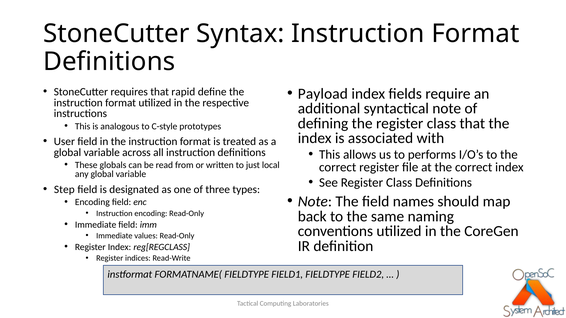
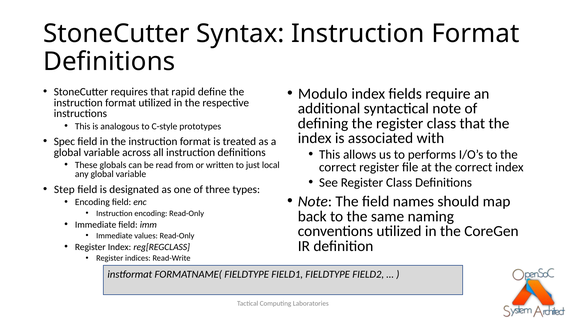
Payload: Payload -> Modulo (323, 94)
User: User -> Spec (64, 142)
